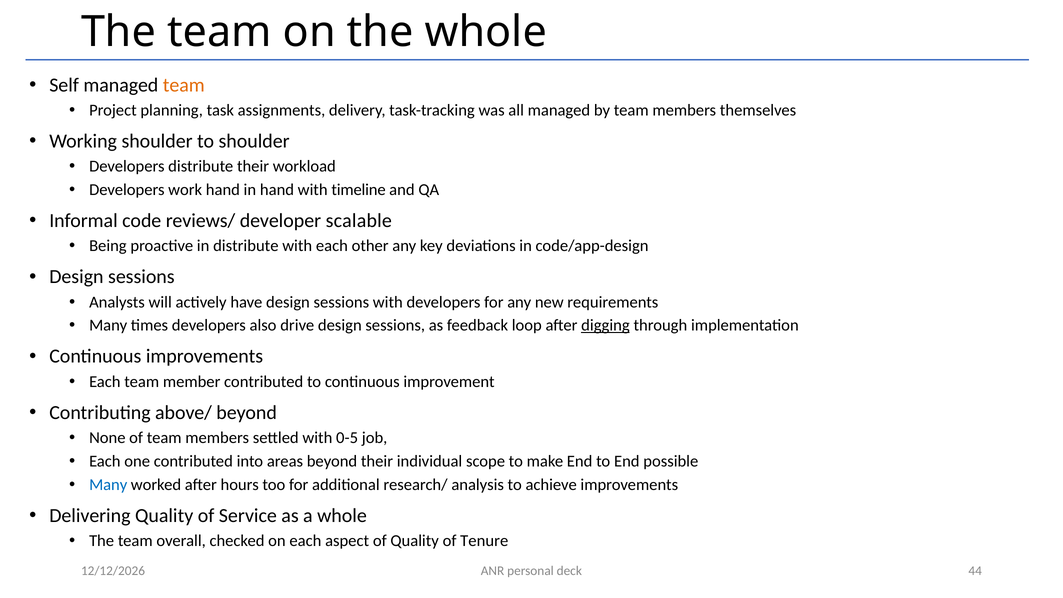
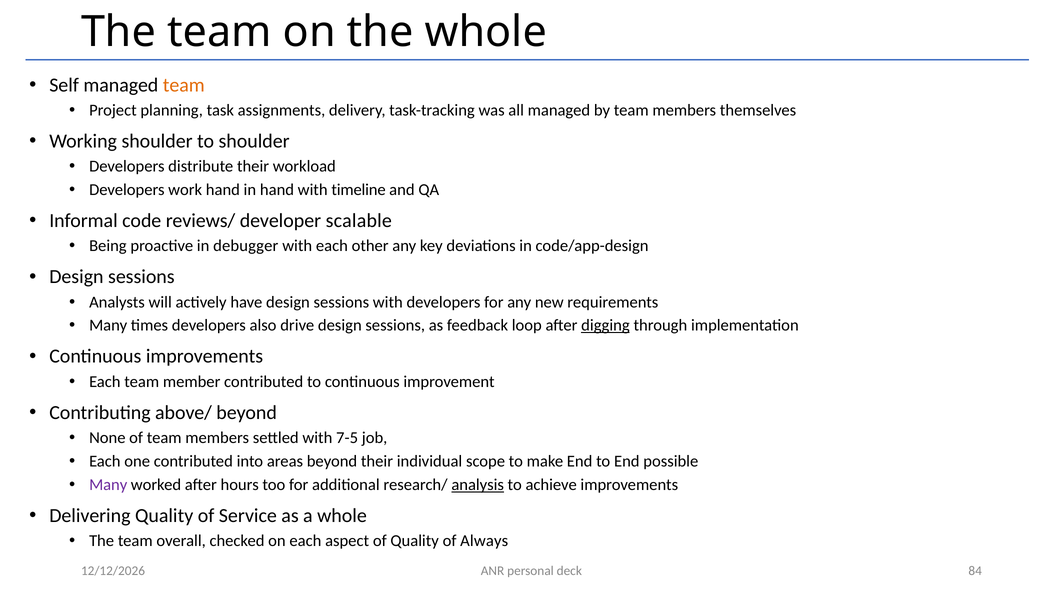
in distribute: distribute -> debugger (246, 246)
0-5: 0-5 -> 7-5 (347, 438)
Many colour: blue -> purple (108, 485)
analysis underline: none -> present (478, 485)
Tenure: Tenure -> Always (484, 541)
44: 44 -> 84 (975, 571)
